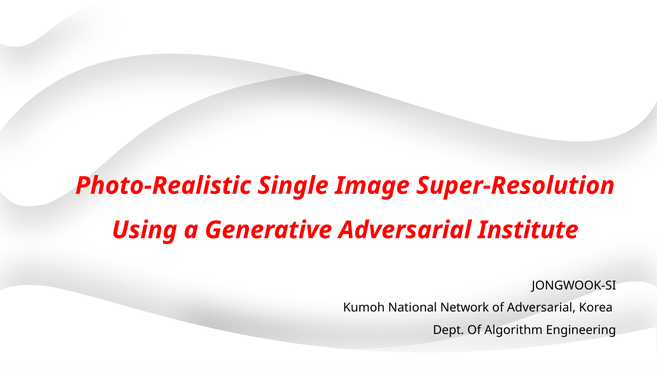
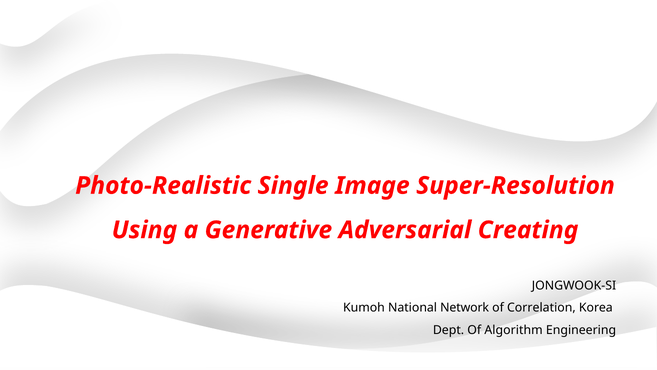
Institute: Institute -> Creating (528, 230)
of Adversarial: Adversarial -> Correlation (541, 307)
